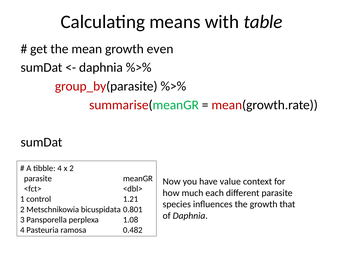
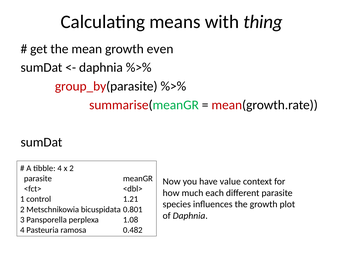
table: table -> thing (263, 22)
that: that -> plot (287, 205)
